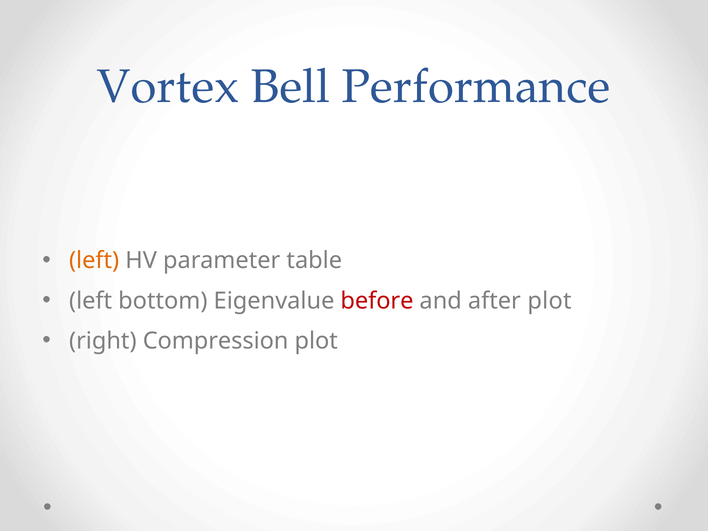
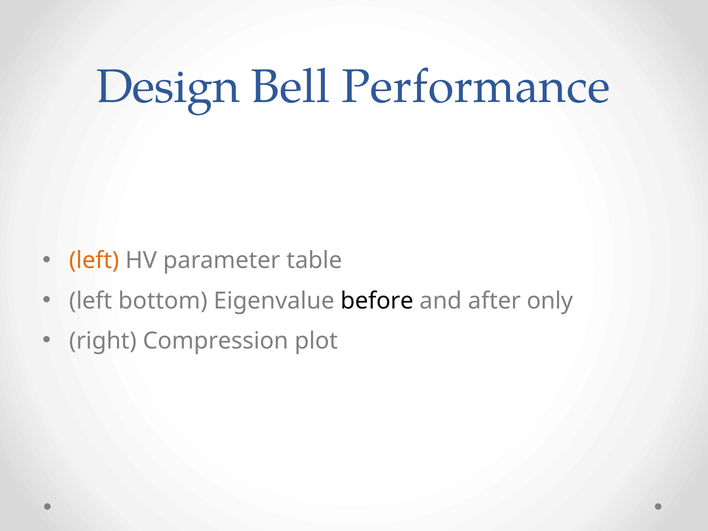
Vortex: Vortex -> Design (168, 87)
before colour: red -> black (377, 301)
after plot: plot -> only (550, 301)
